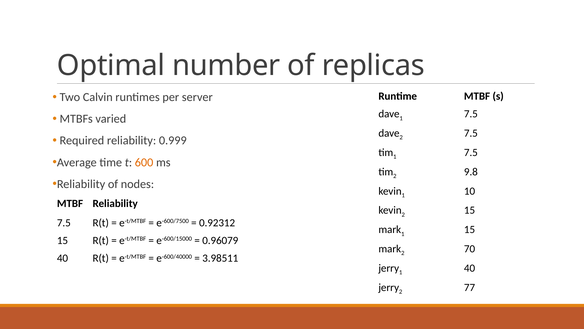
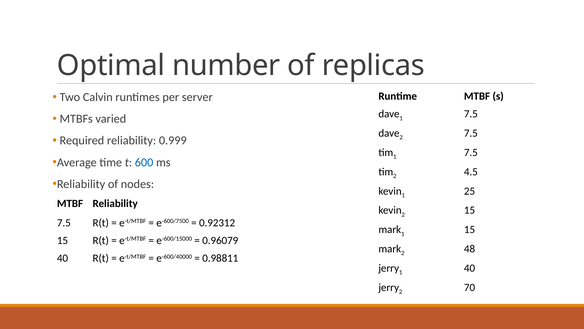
600 colour: orange -> blue (144, 162)
9.8: 9.8 -> 4.5 (471, 172)
10: 10 -> 25 (470, 191)
70: 70 -> 48 (470, 249)
3.98511: 3.98511 -> 0.98811 (220, 258)
77: 77 -> 70 (470, 287)
